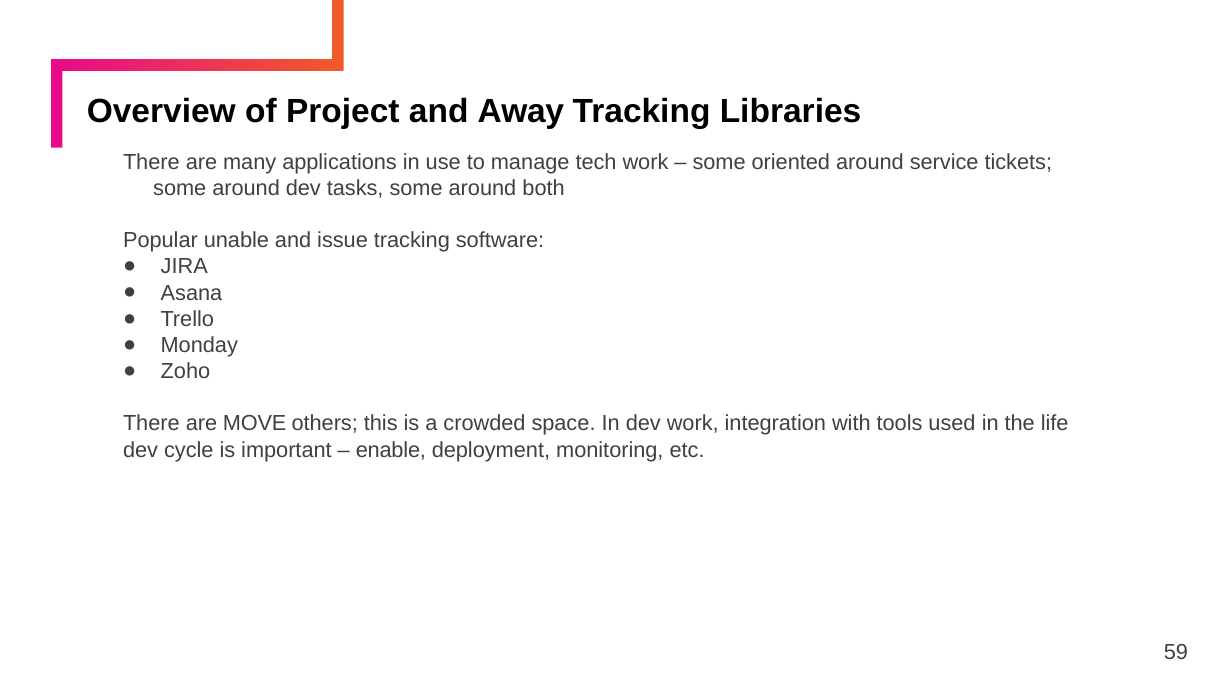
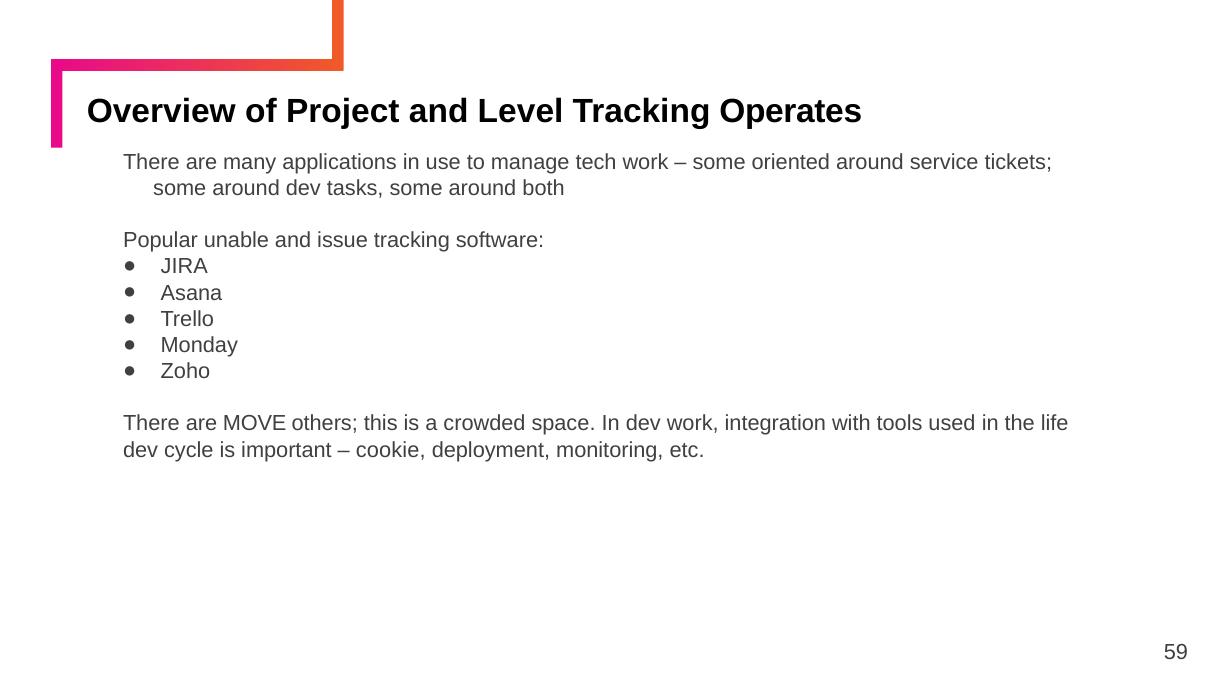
Away: Away -> Level (521, 111)
Libraries: Libraries -> Operates (791, 111)
enable: enable -> cookie (391, 450)
